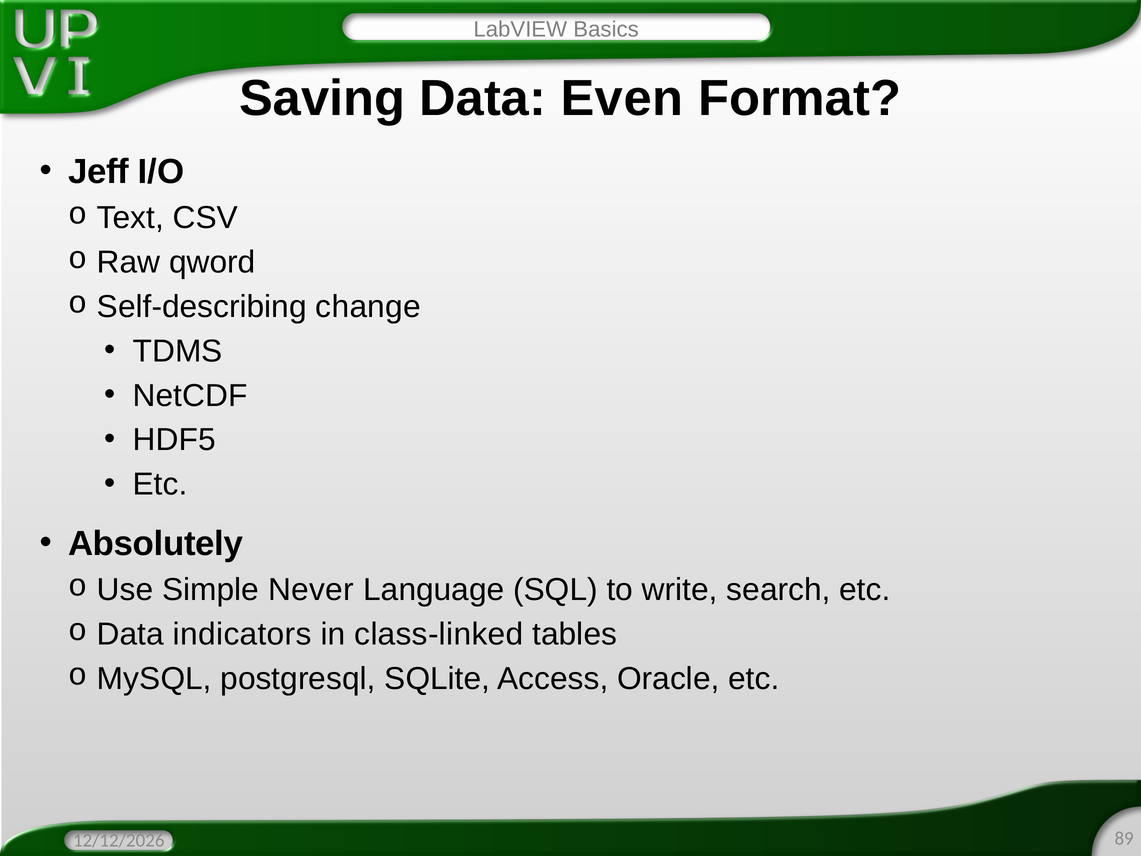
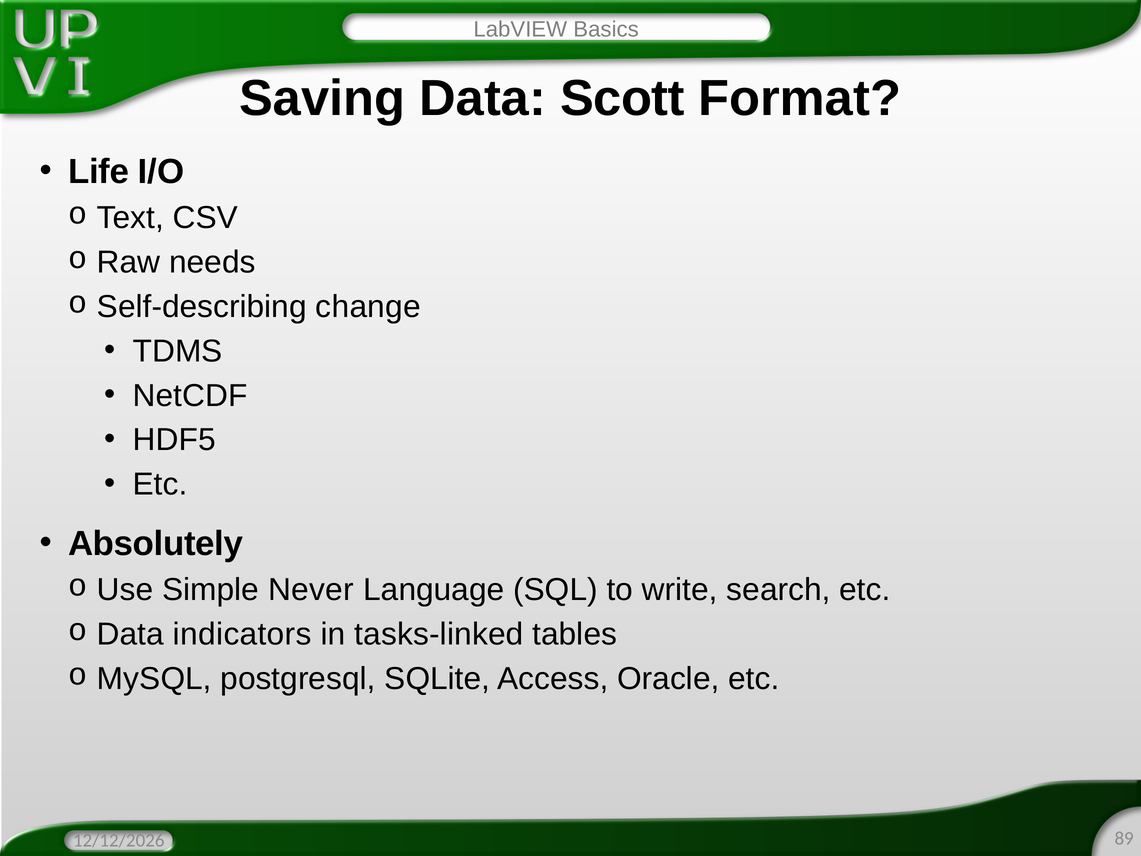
Even: Even -> Scott (622, 99)
Jeff: Jeff -> Life (99, 172)
qword: qword -> needs (212, 262)
class-linked: class-linked -> tasks-linked (439, 634)
